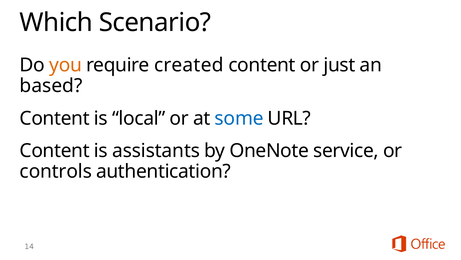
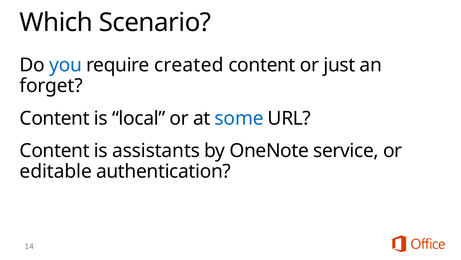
you colour: orange -> blue (66, 65)
based: based -> forget (51, 86)
controls: controls -> editable (56, 171)
